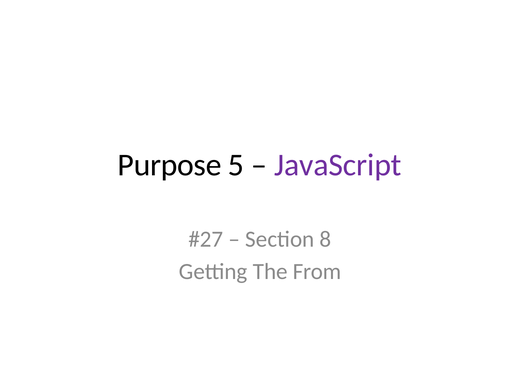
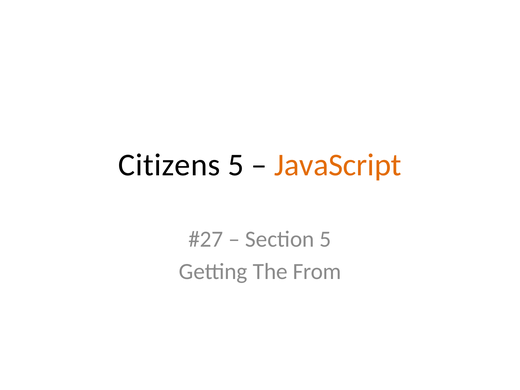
Purpose: Purpose -> Citizens (169, 165)
JavaScript colour: purple -> orange (338, 165)
Section 8: 8 -> 5 (325, 239)
